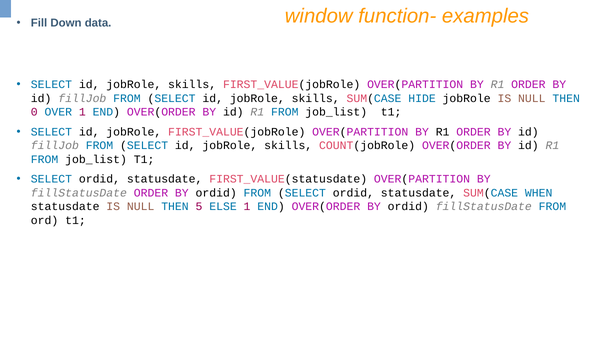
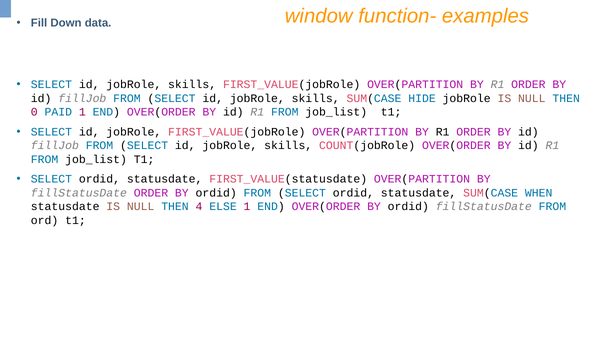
OVER: OVER -> PAID (58, 112)
5: 5 -> 4 (199, 207)
